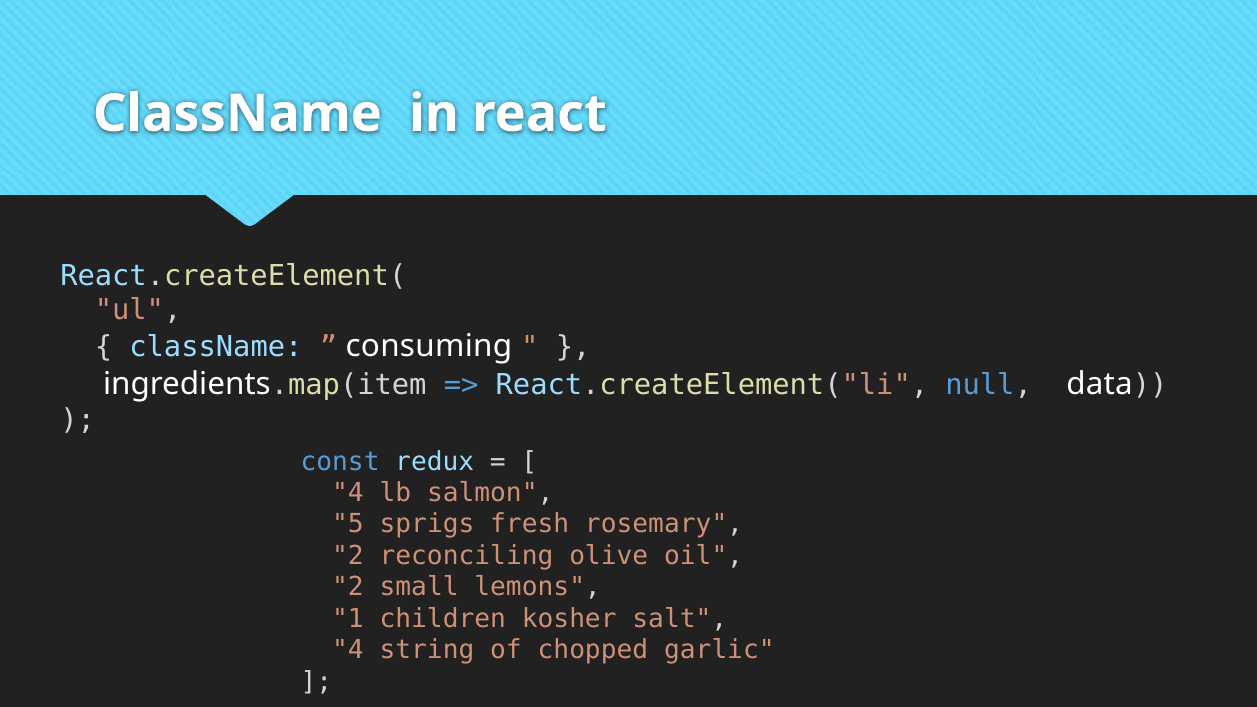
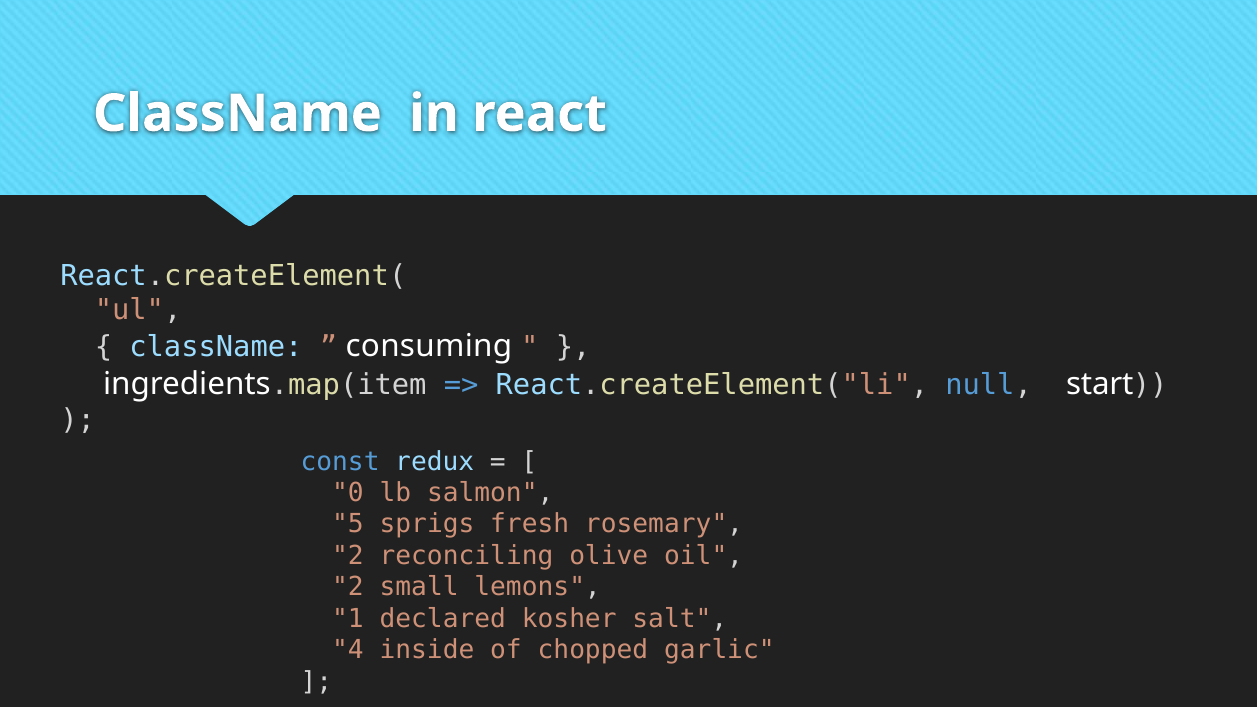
data: data -> start (1100, 384)
4: 4 -> 0 (348, 493)
children: children -> declared (443, 619)
string: string -> inside (427, 650)
